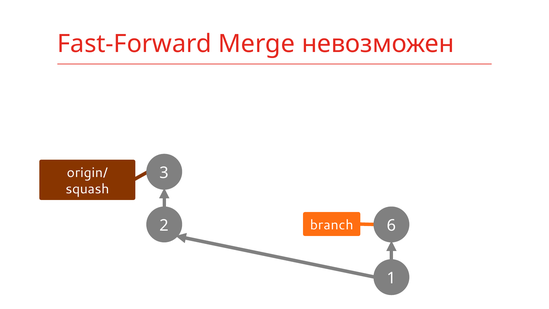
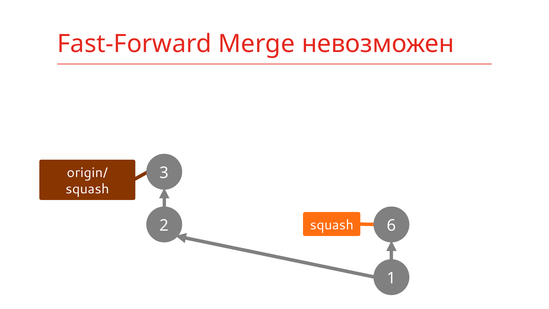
branch: branch -> squash (332, 225)
